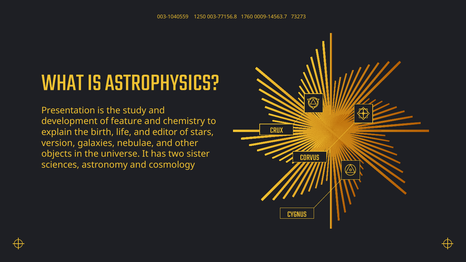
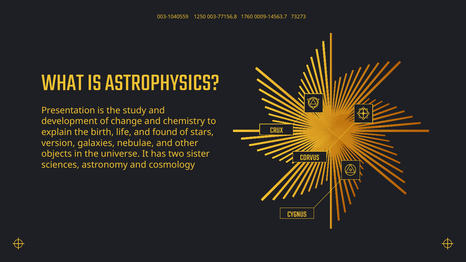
feature: feature -> change (126, 121)
editor: editor -> found (165, 132)
